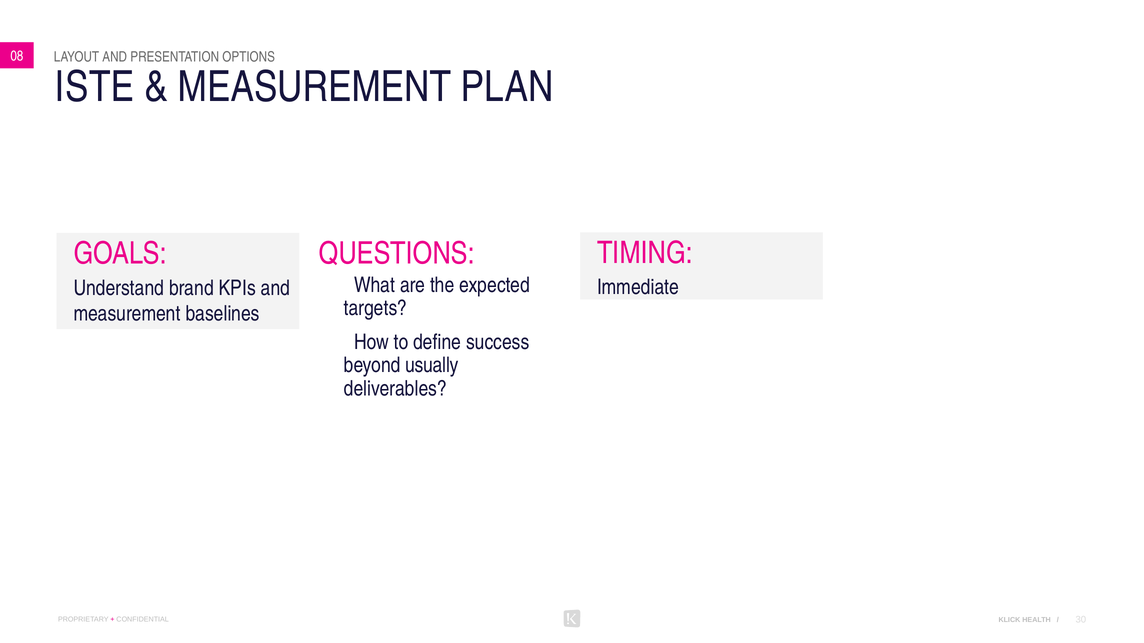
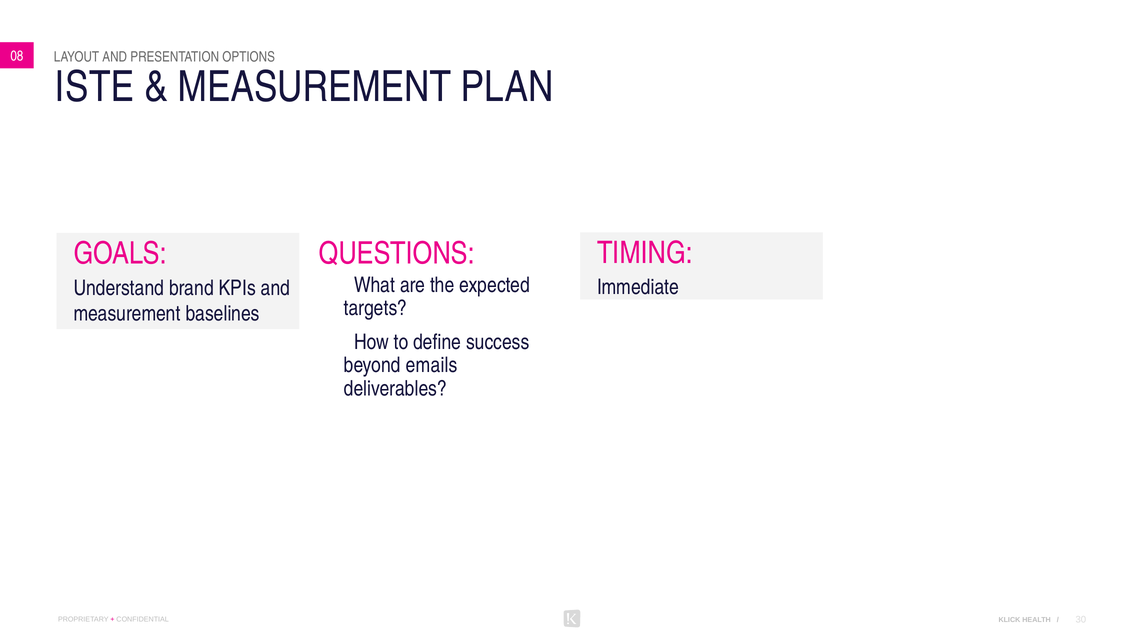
usually: usually -> emails (432, 365)
